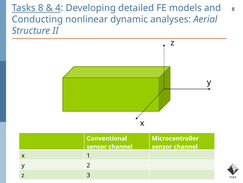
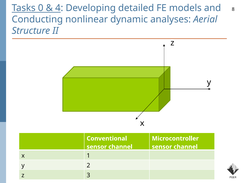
Tasks 8: 8 -> 0 (41, 8)
